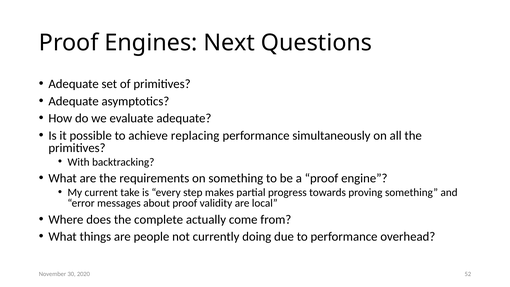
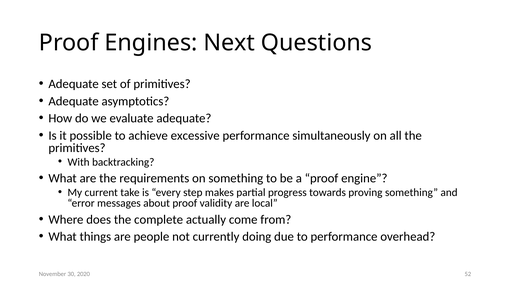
replacing: replacing -> excessive (195, 135)
